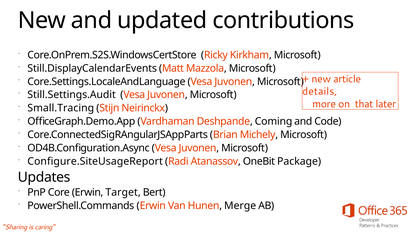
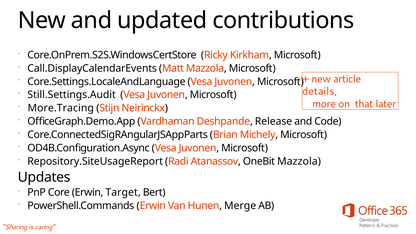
Still.DisplayCalendarEvents: Still.DisplayCalendarEvents -> Call.DisplayCalendarEvents (92, 68)
Small.Tracing: Small.Tracing -> More.Tracing (61, 108)
Coming: Coming -> Release (274, 122)
Configure.SiteUsageReport: Configure.SiteUsageReport -> Repository.SiteUsageReport (95, 161)
OneBit Package: Package -> Mazzola (299, 161)
